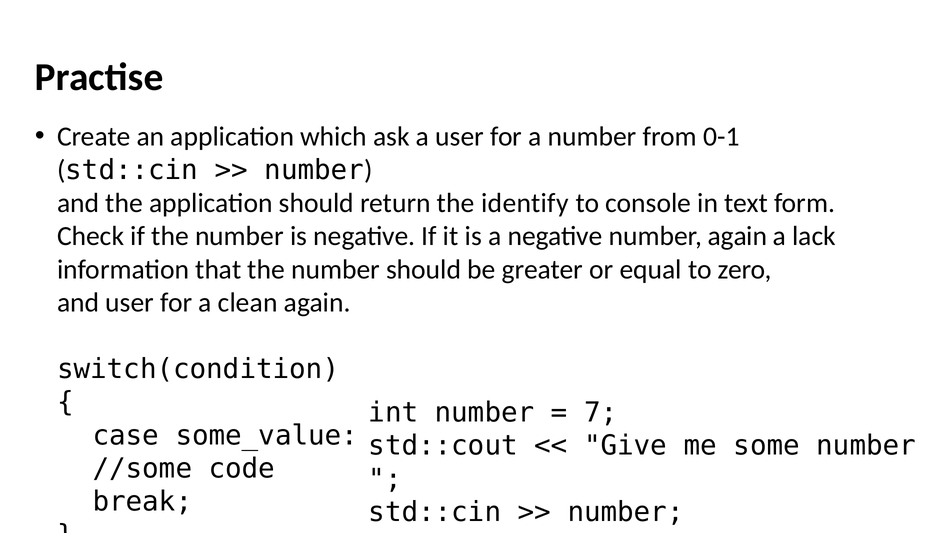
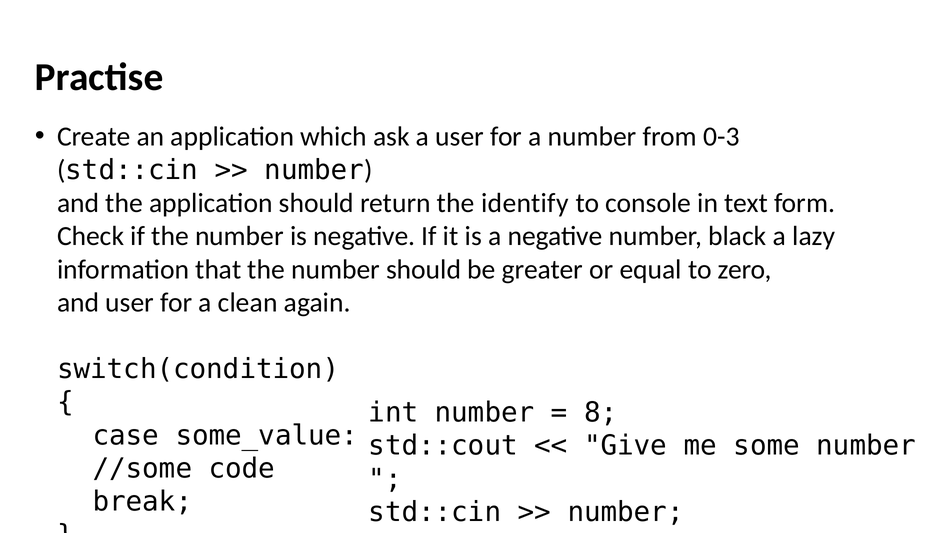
0-1: 0-1 -> 0-3 (721, 137)
number again: again -> black (737, 236)
lack: lack -> lazy (814, 236)
7: 7 -> 8 (601, 412)
